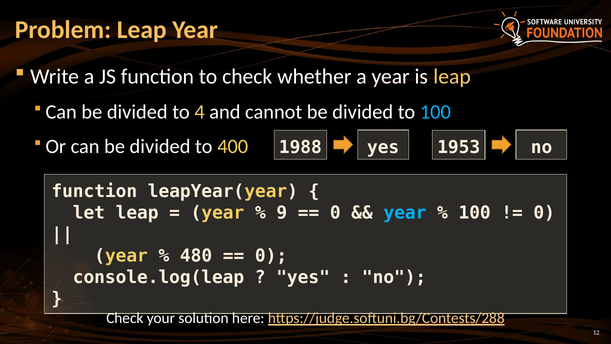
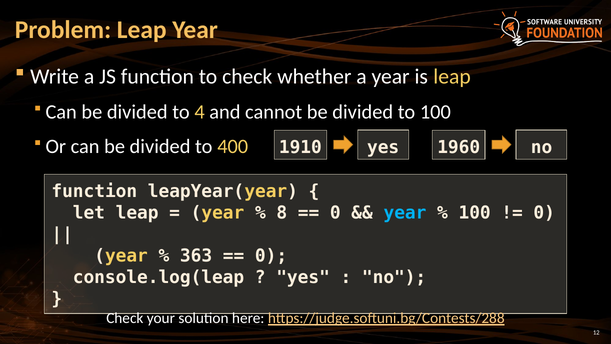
100 colour: light blue -> white (435, 112)
1988: 1988 -> 1910 (300, 147)
1953: 1953 -> 1960 (459, 147)
9: 9 -> 8 (282, 213)
480: 480 -> 363 (196, 256)
